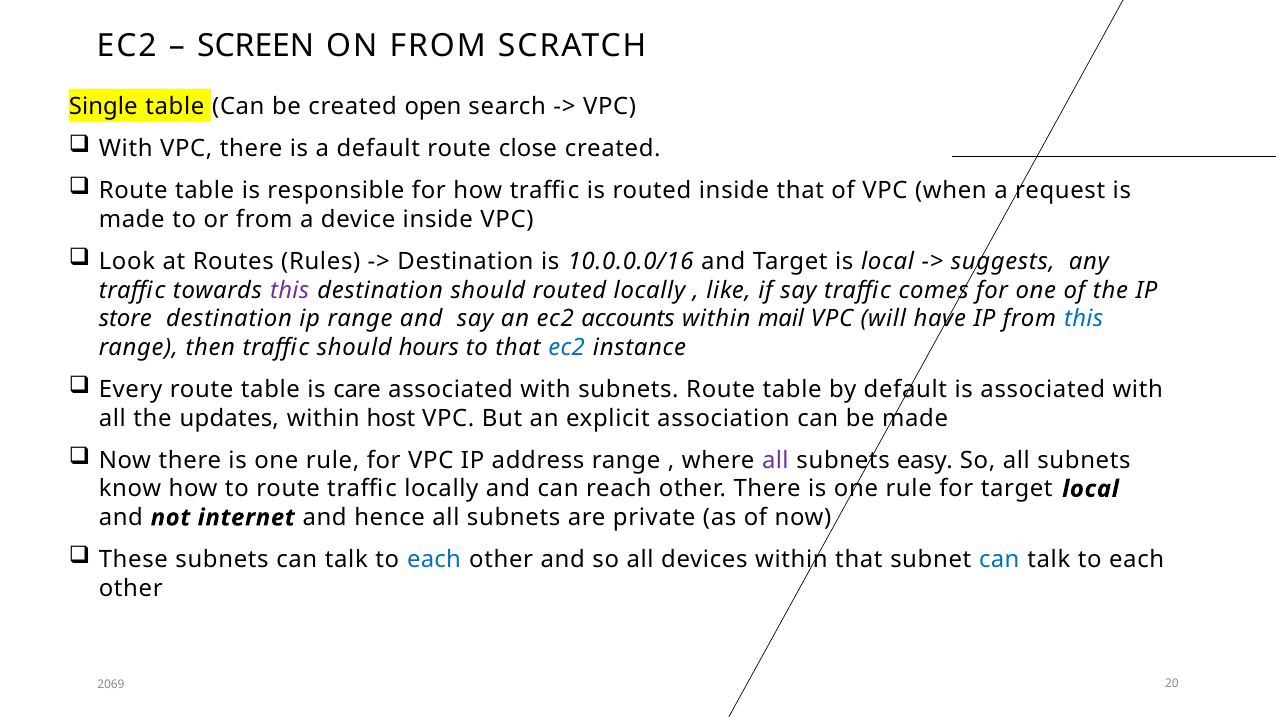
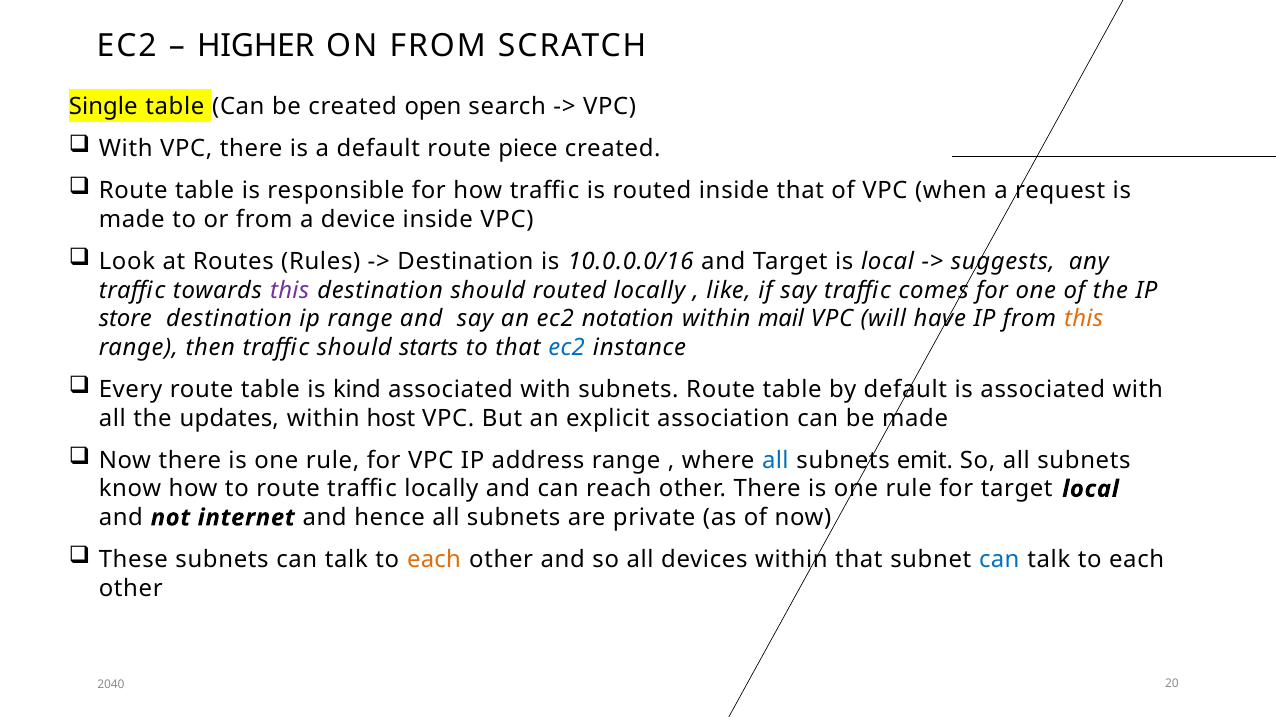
SCREEN: SCREEN -> HIGHER (256, 46)
close: close -> piece (528, 149)
accounts: accounts -> notation (628, 319)
this colour: blue -> orange (1084, 319)
hours: hours -> starts (429, 348)
care: care -> kind (357, 390)
all colour: purple -> blue (775, 461)
easy: easy -> emit (925, 461)
each colour: blue -> orange (434, 560)
2069: 2069 -> 2040 (111, 685)
